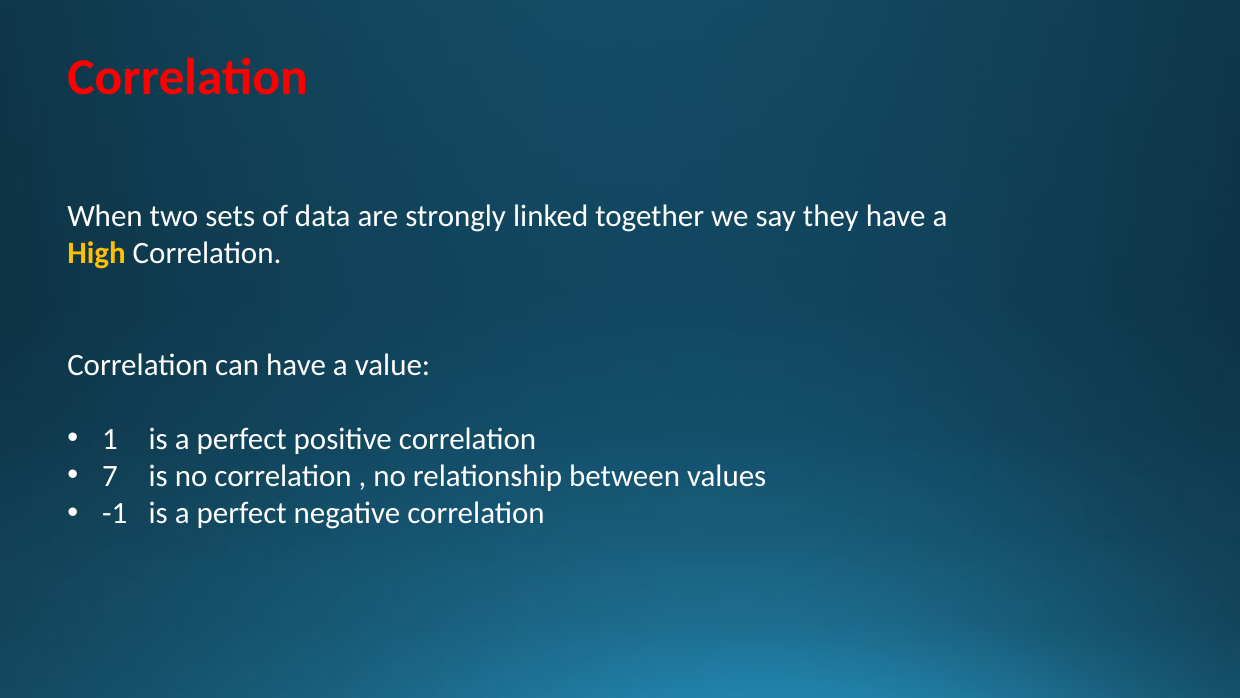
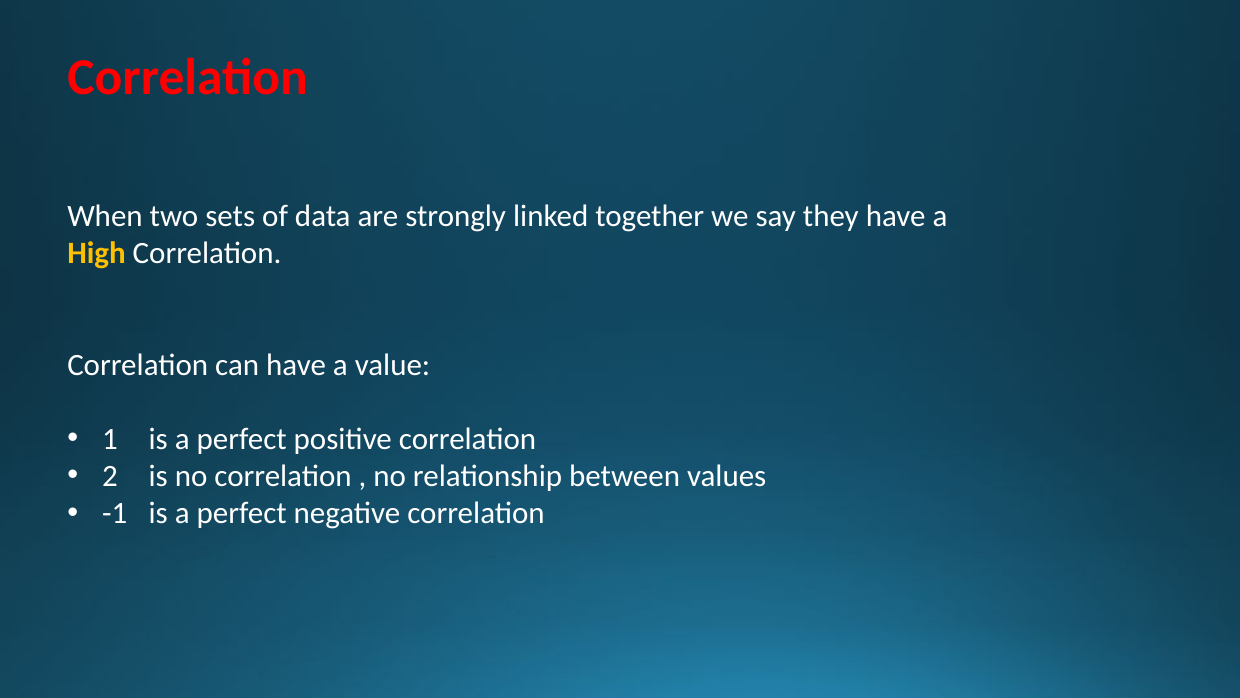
7: 7 -> 2 (110, 476)
